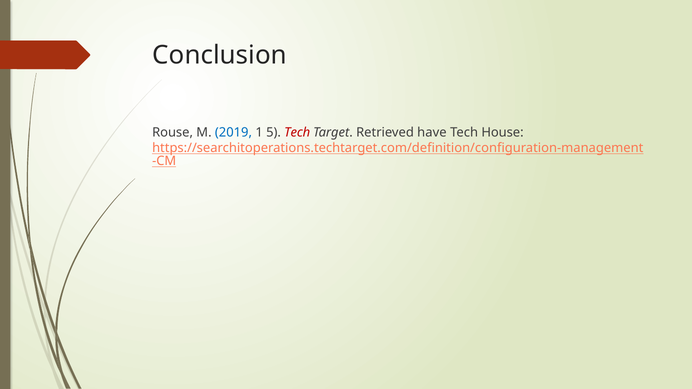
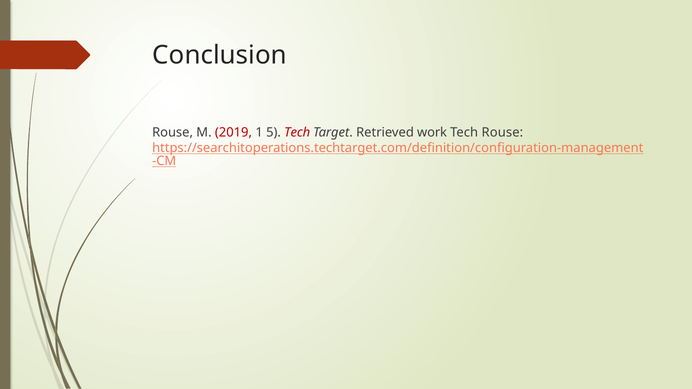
2019 colour: blue -> red (233, 132)
have: have -> work (432, 132)
Tech House: House -> Rouse (502, 132)
